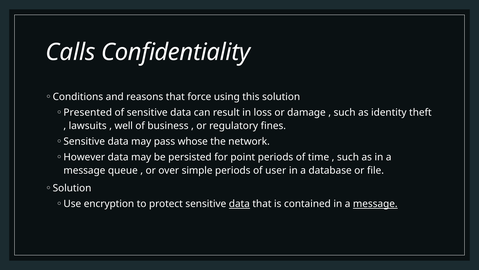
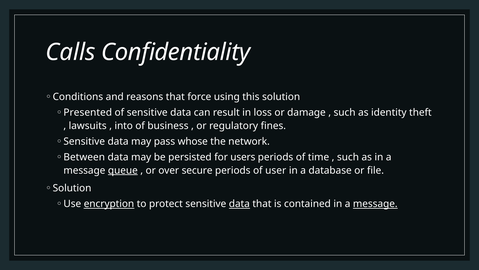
well: well -> into (124, 126)
However: However -> Between (84, 157)
point: point -> users (243, 157)
queue underline: none -> present (123, 170)
simple: simple -> secure (197, 170)
encryption underline: none -> present (109, 203)
